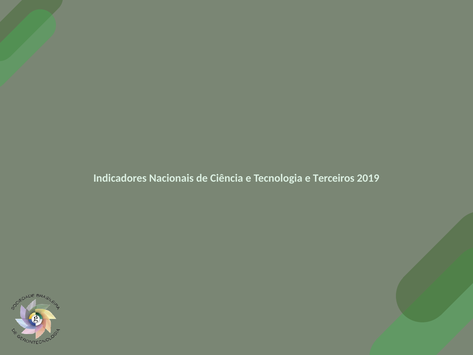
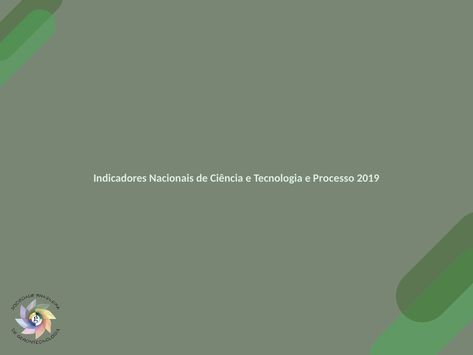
Terceiros: Terceiros -> Processo (334, 178)
